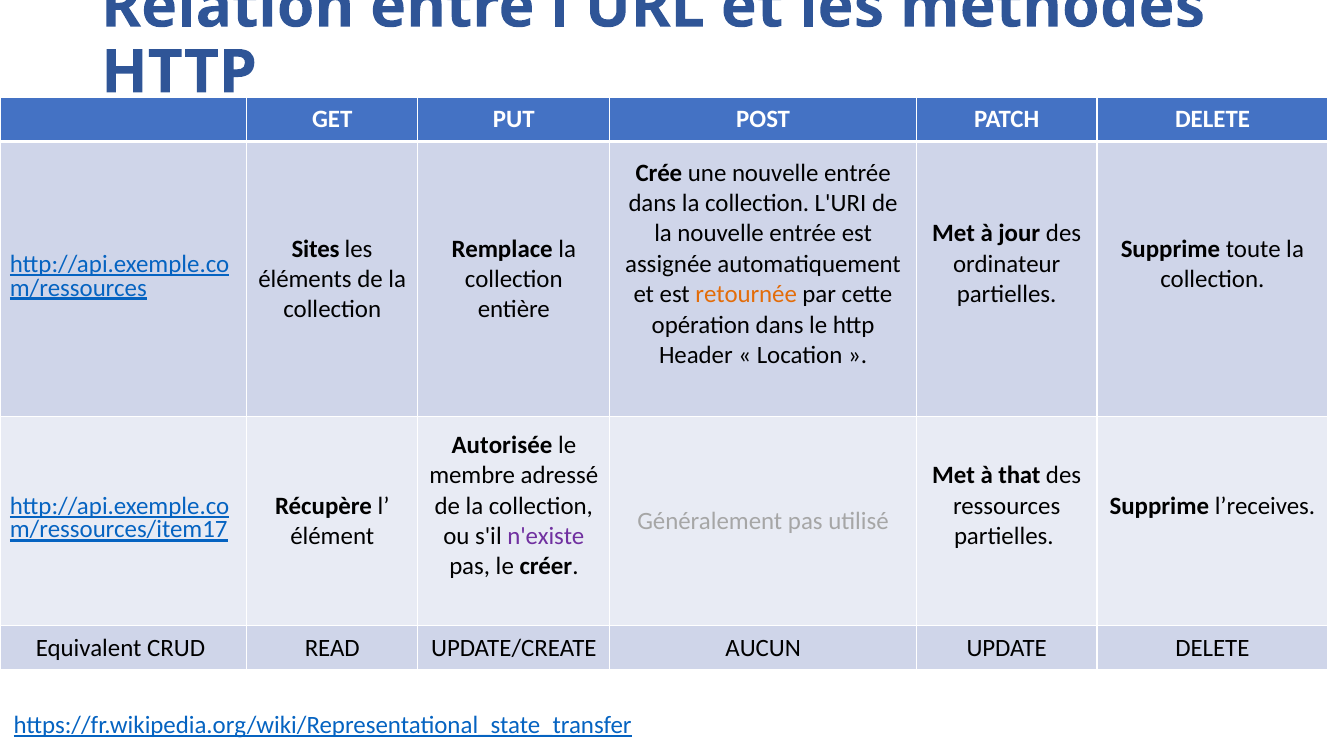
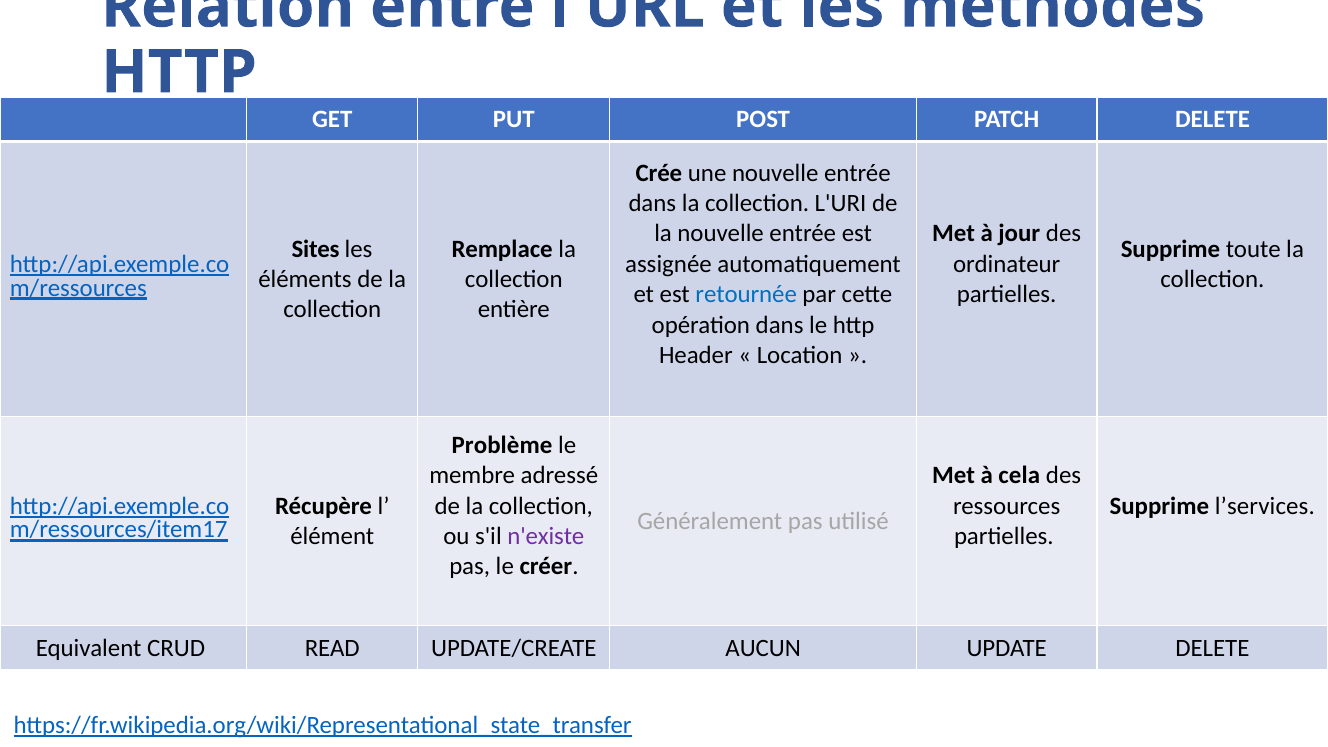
retournée colour: orange -> blue (746, 295)
Autorisée: Autorisée -> Problème (502, 445)
that: that -> cela (1019, 476)
l’receives: l’receives -> l’services (1265, 506)
